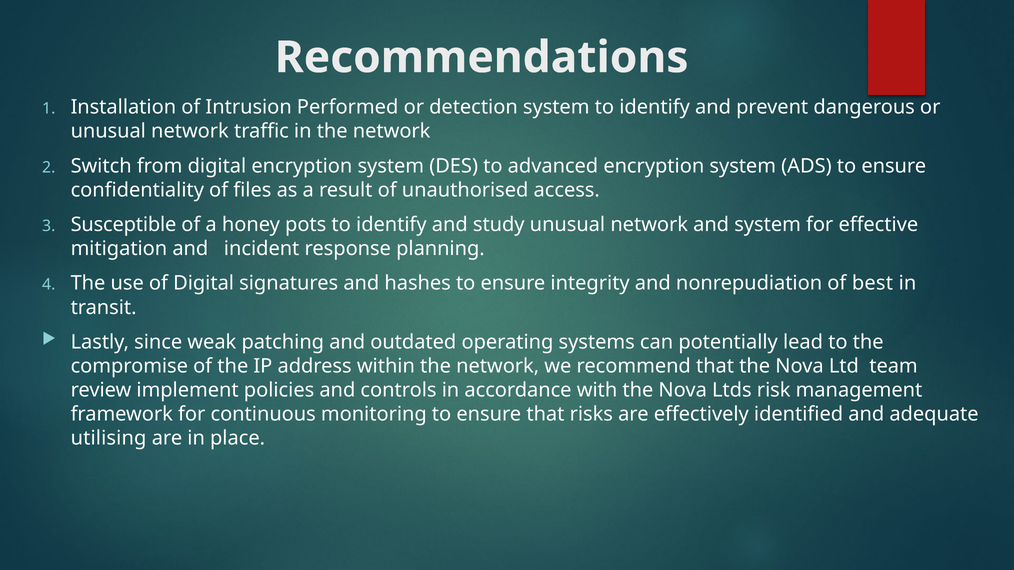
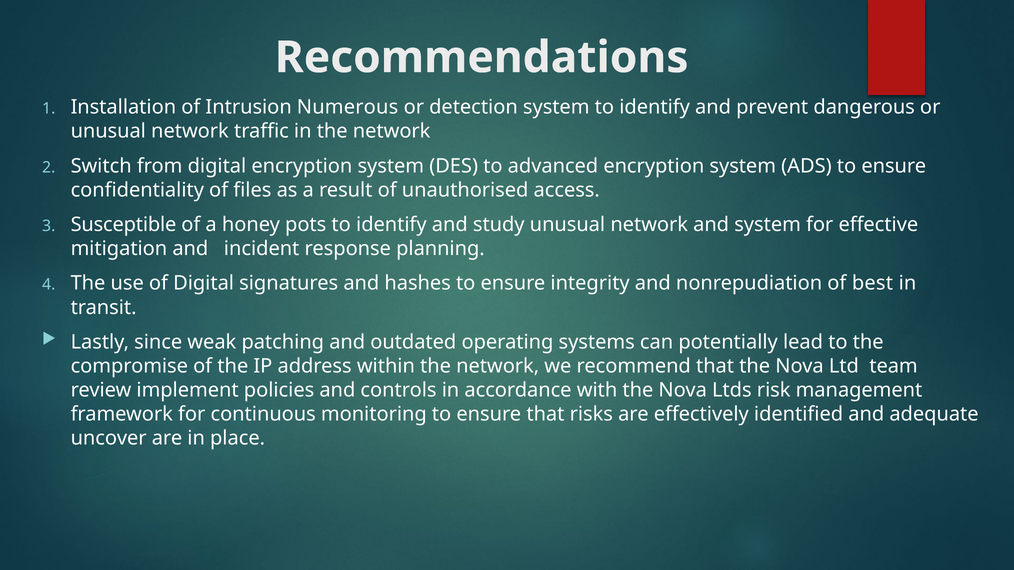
Performed: Performed -> Numerous (348, 107)
utilising: utilising -> uncover (109, 439)
